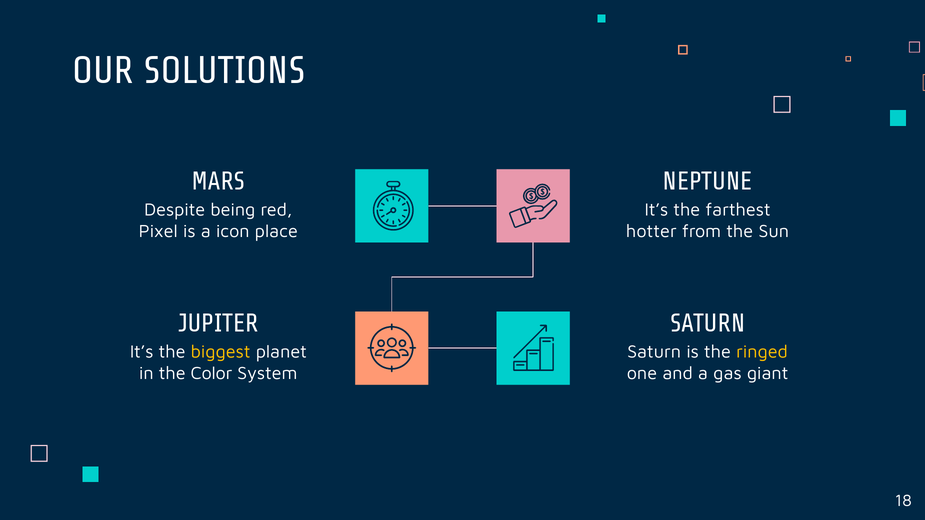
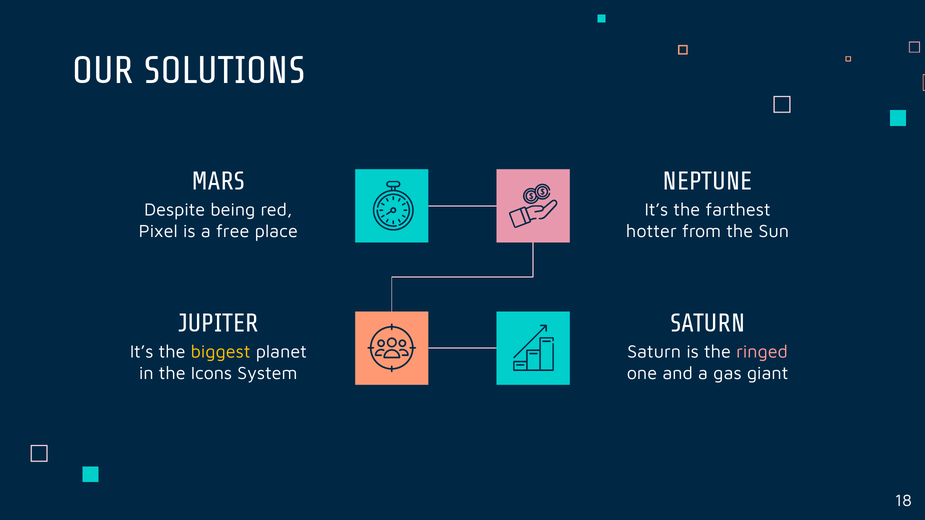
icon: icon -> free (233, 232)
ringed colour: yellow -> pink (762, 352)
Color: Color -> Icons (211, 374)
